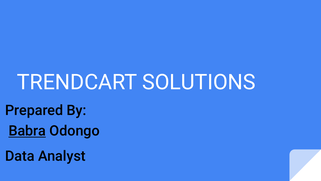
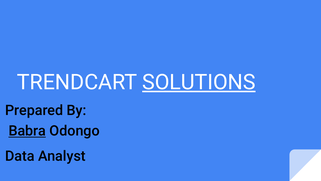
SOLUTIONS underline: none -> present (199, 82)
